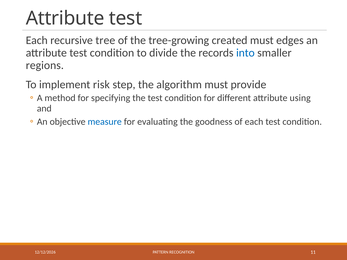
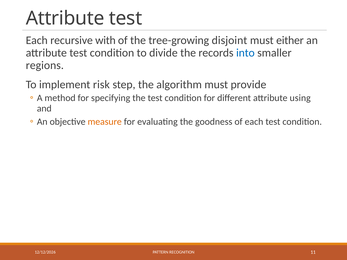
tree: tree -> with (105, 40)
created: created -> disjoint (229, 40)
edges: edges -> either (290, 40)
measure colour: blue -> orange (105, 122)
